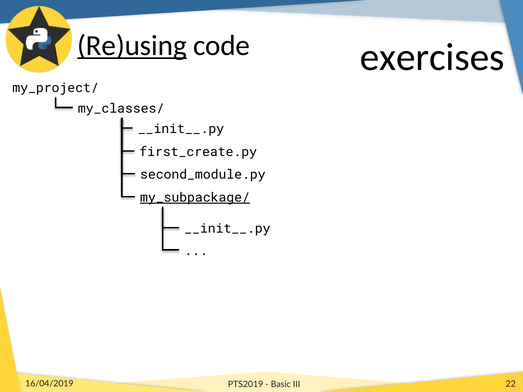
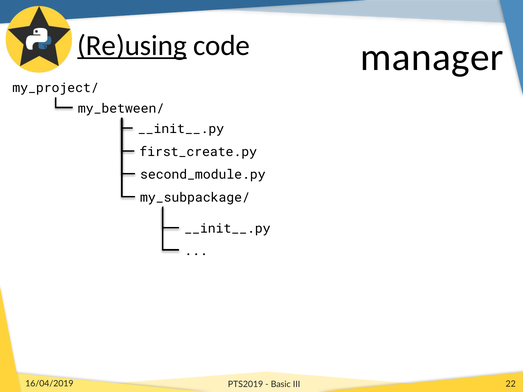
exercises: exercises -> manager (432, 57)
my_classes/: my_classes/ -> my_between/ (121, 108)
my_subpackage/ underline: present -> none (195, 198)
